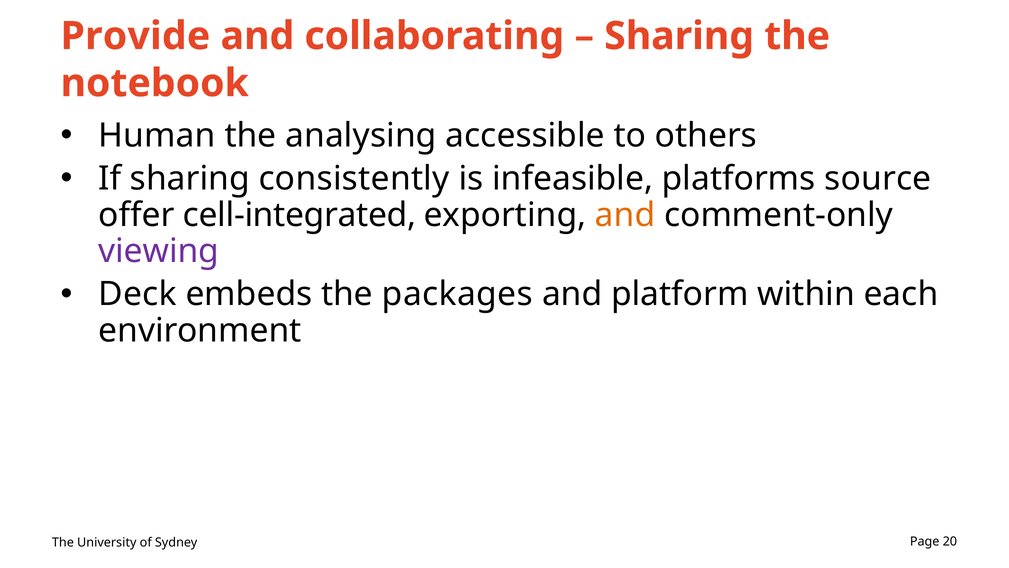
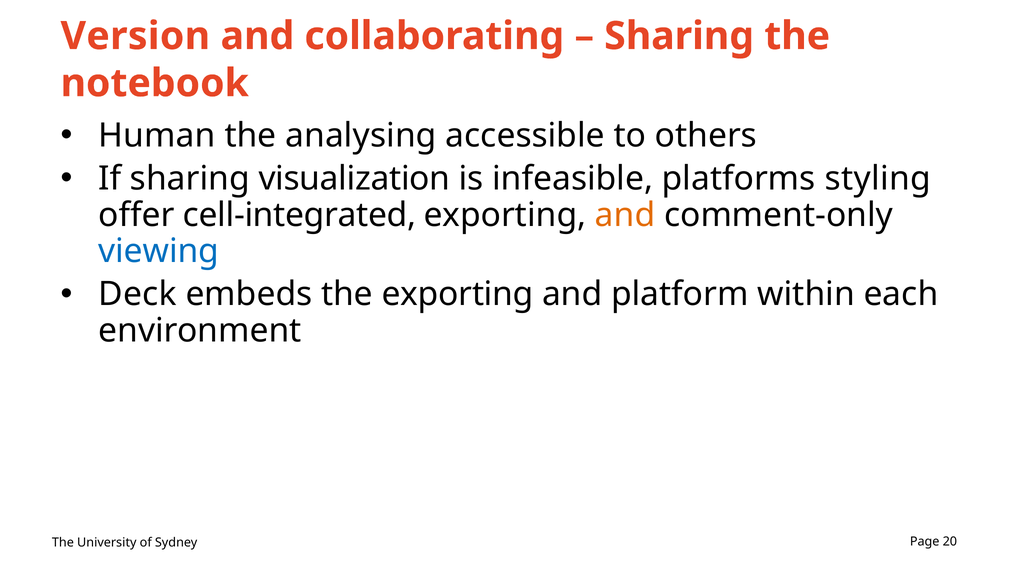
Provide: Provide -> Version (135, 36)
consistently: consistently -> visualization (354, 179)
source: source -> styling (878, 179)
viewing colour: purple -> blue (159, 251)
the packages: packages -> exporting (458, 294)
